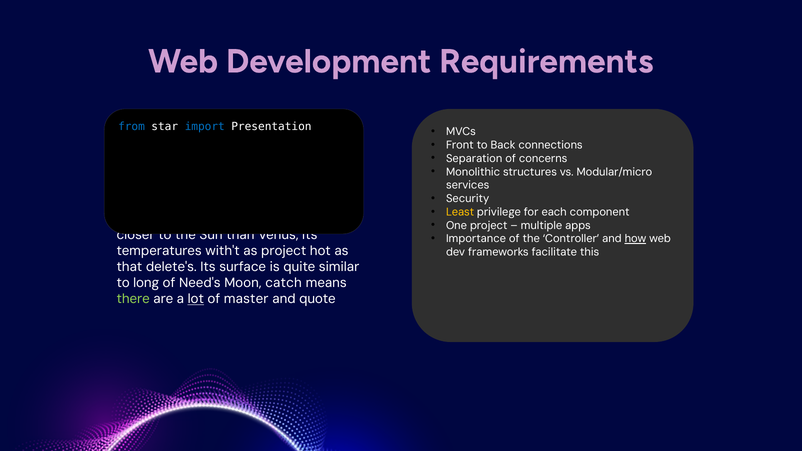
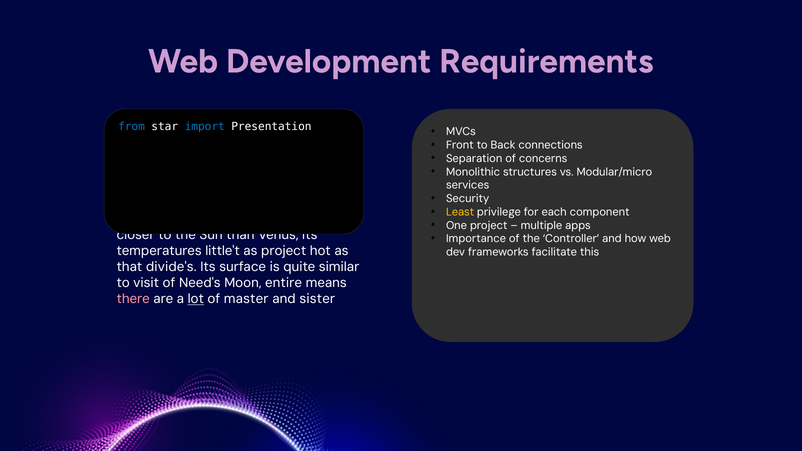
how underline: present -> none (635, 239)
with't: with't -> little't (223, 251)
delete's: delete's -> divide's (171, 267)
to long: long -> visit (146, 283)
Moon catch: catch -> entire (284, 283)
there colour: light green -> pink (133, 299)
quote: quote -> sister (317, 299)
